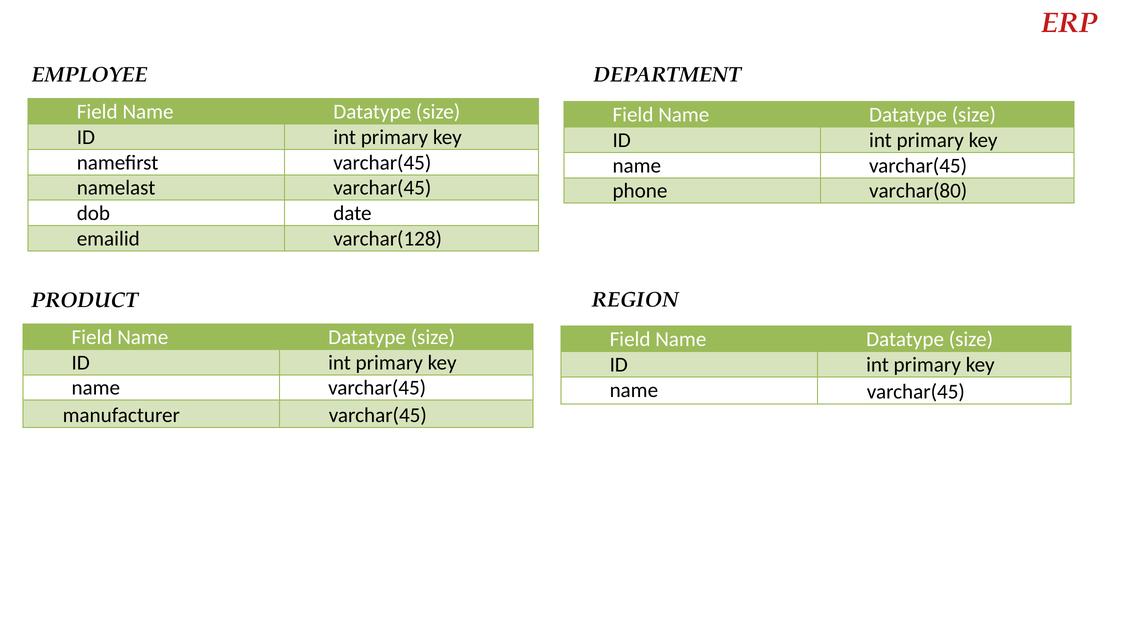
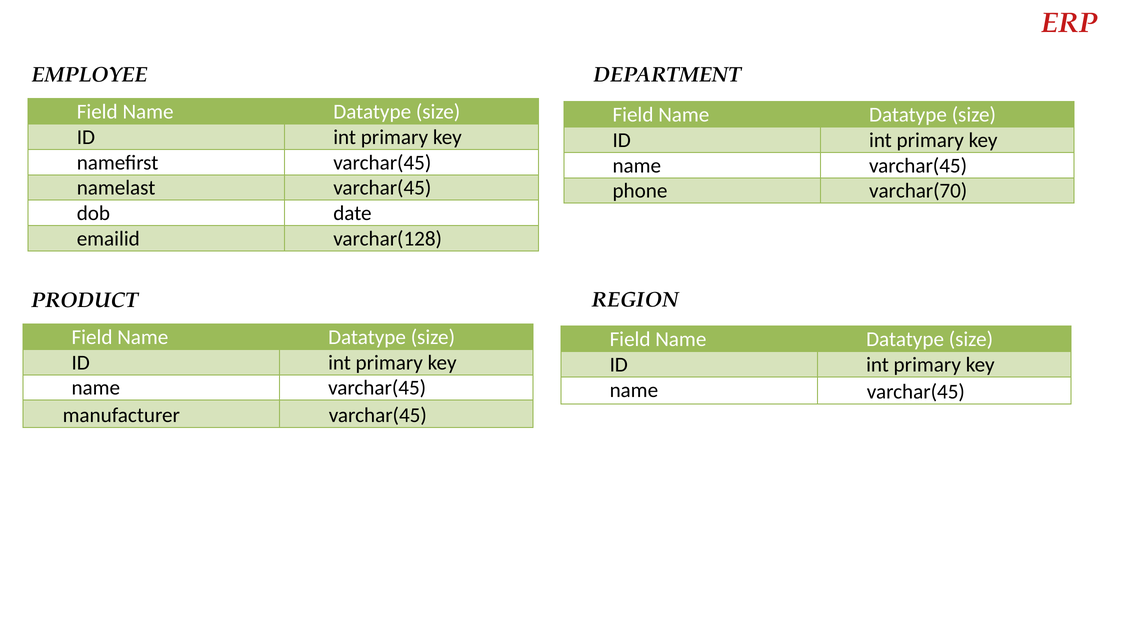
varchar(80: varchar(80 -> varchar(70 (918, 191)
